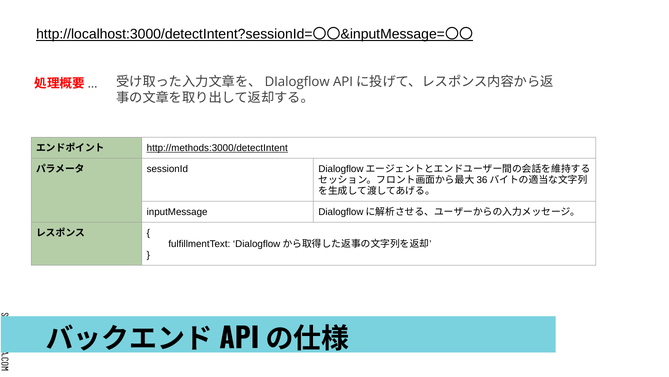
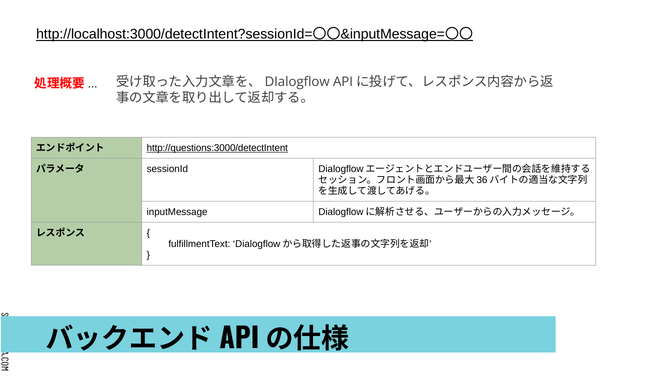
http://methods:3000/detectIntent: http://methods:3000/detectIntent -> http://questions:3000/detectIntent (217, 148)
